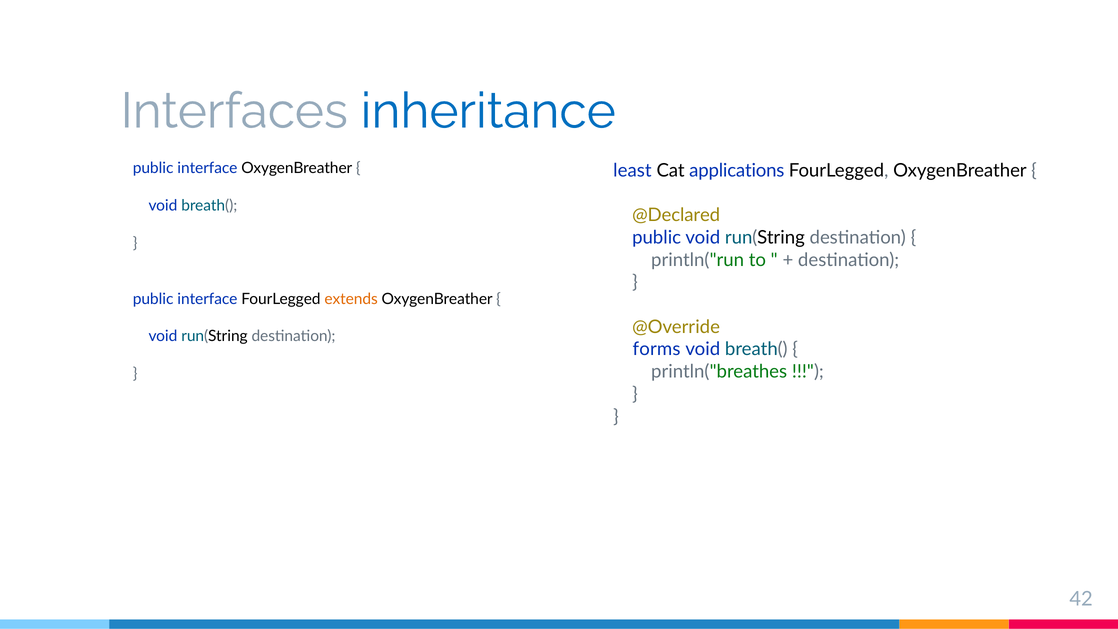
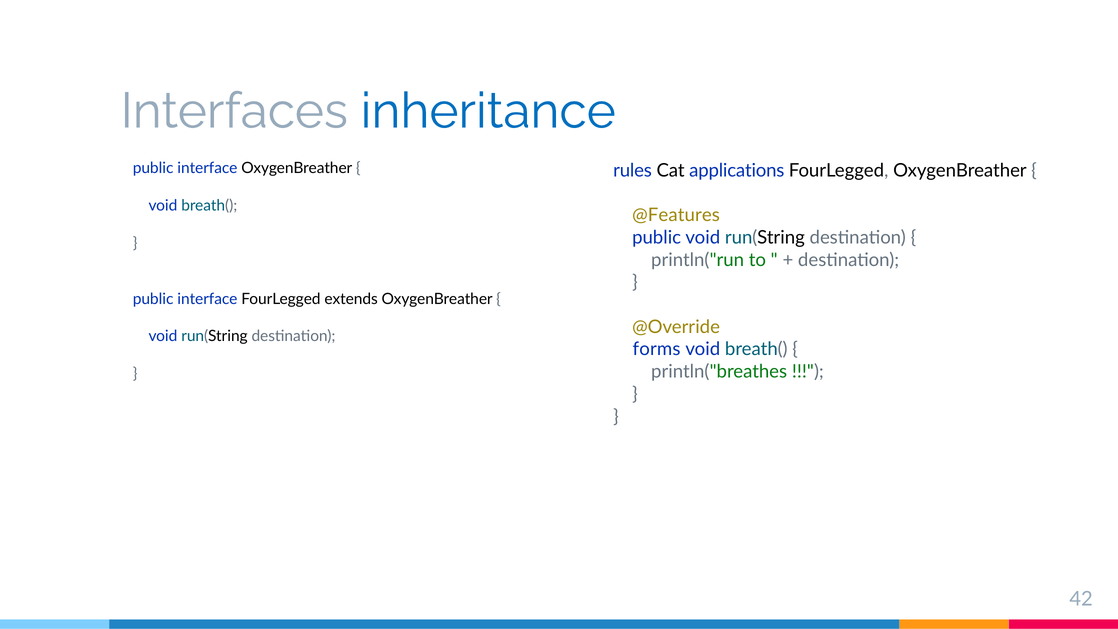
least: least -> rules (633, 170)
@Declared: @Declared -> @Features (676, 215)
extends colour: orange -> black (351, 299)
